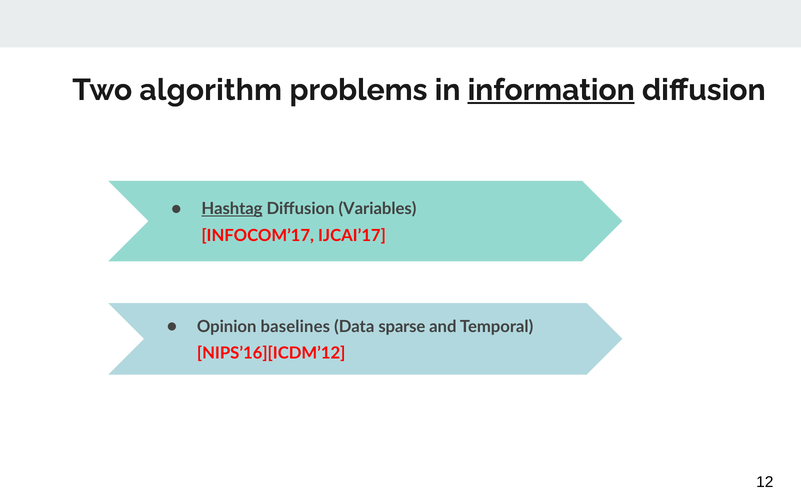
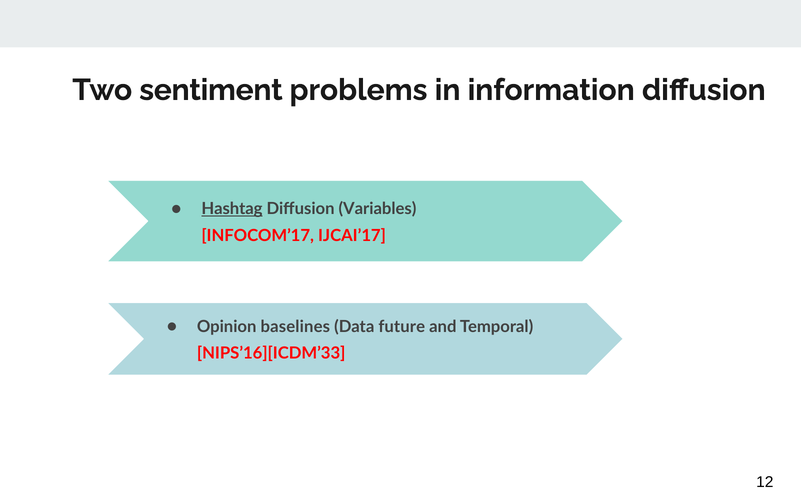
algorithm: algorithm -> sentiment (211, 90)
information underline: present -> none (551, 90)
sparse: sparse -> future (402, 327)
NIPS’16][ICDM’12: NIPS’16][ICDM’12 -> NIPS’16][ICDM’33 (271, 354)
